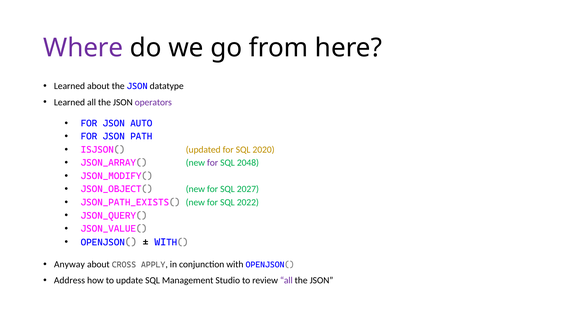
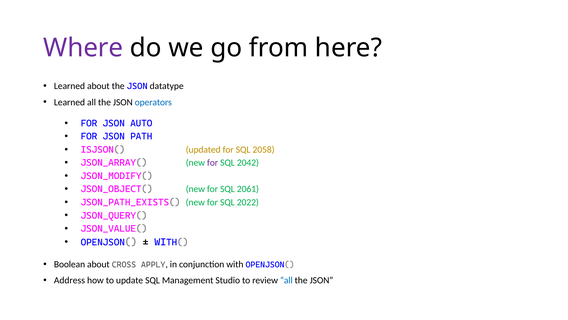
operators colour: purple -> blue (153, 102)
2020: 2020 -> 2058 (264, 149)
2048: 2048 -> 2042 (248, 163)
2027: 2027 -> 2061 (248, 189)
Anyway: Anyway -> Boolean (70, 264)
all colour: purple -> blue (286, 280)
